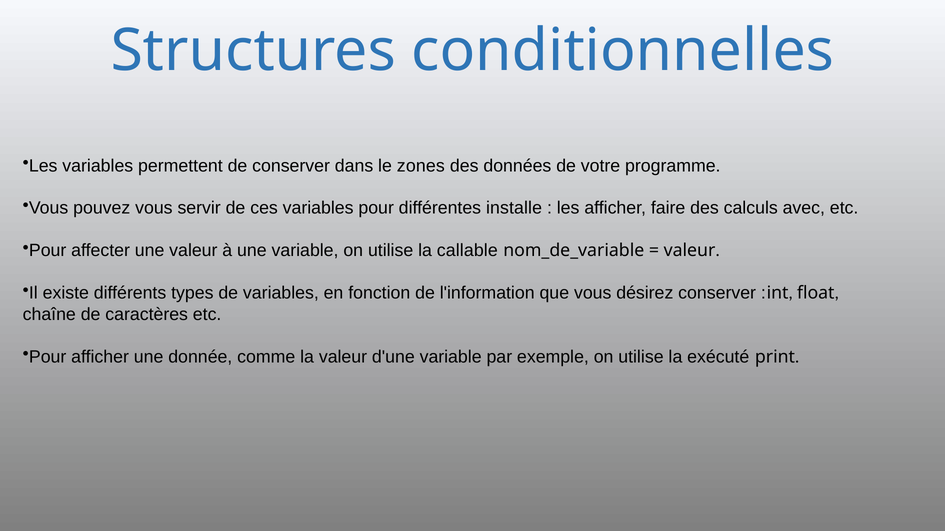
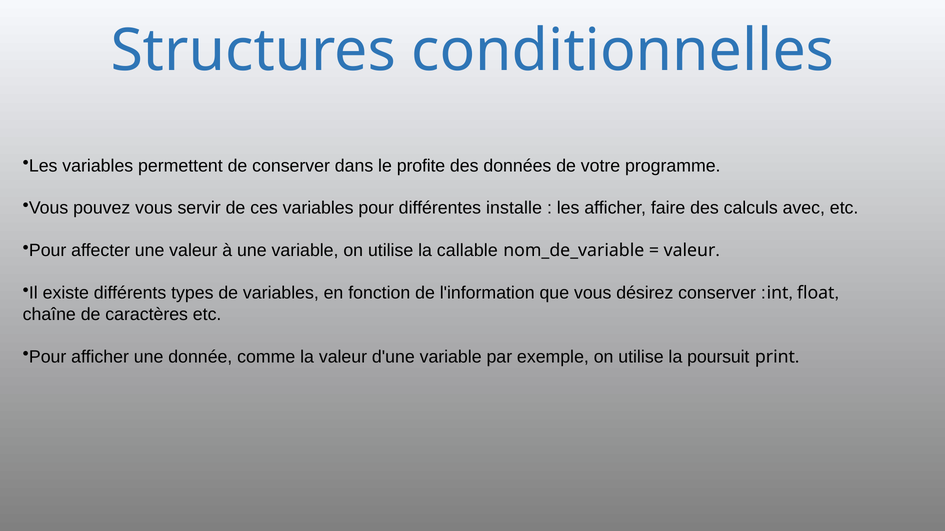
zones: zones -> profite (421, 166)
exécuté: exécuté -> poursuit (718, 357)
